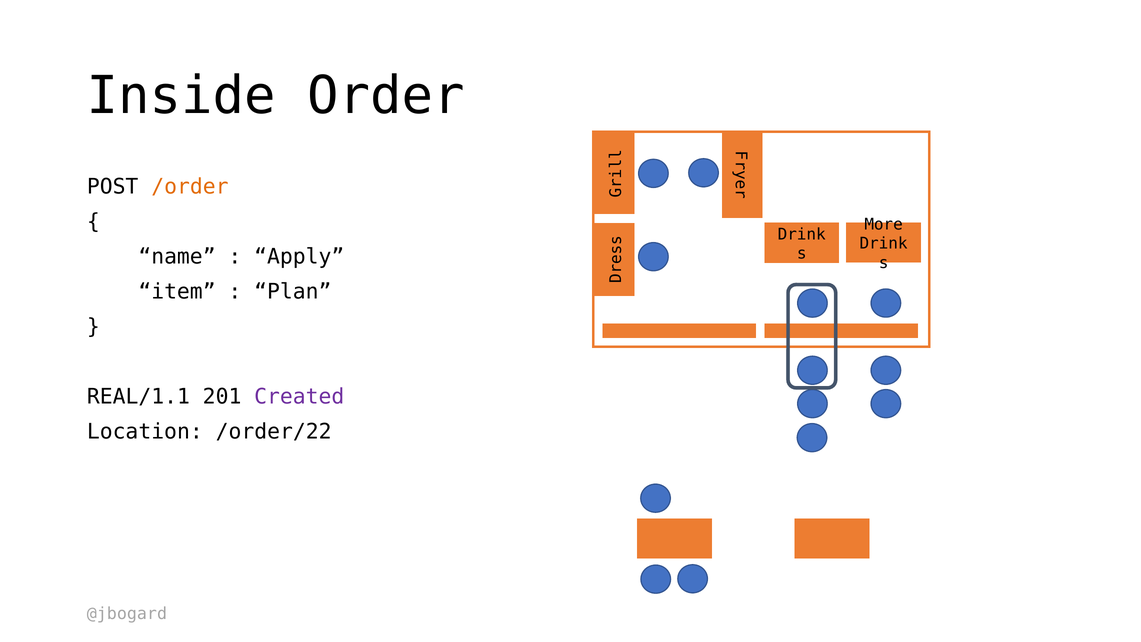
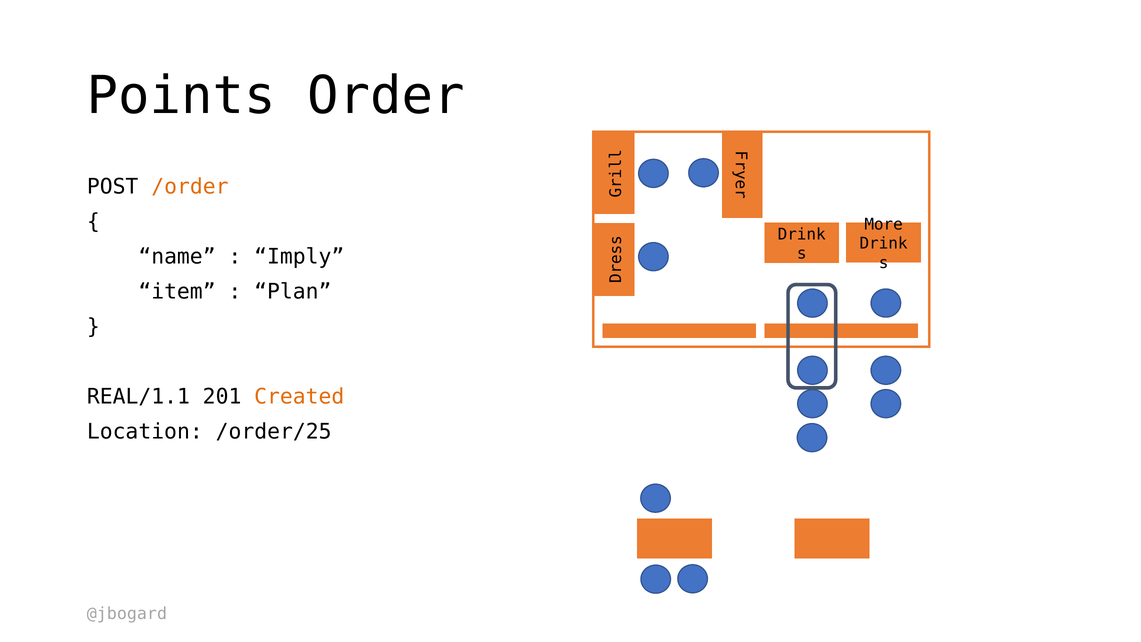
Inside: Inside -> Points (181, 96)
Apply: Apply -> Imply (299, 257)
Created colour: purple -> orange (299, 397)
/order/22: /order/22 -> /order/25 (274, 432)
